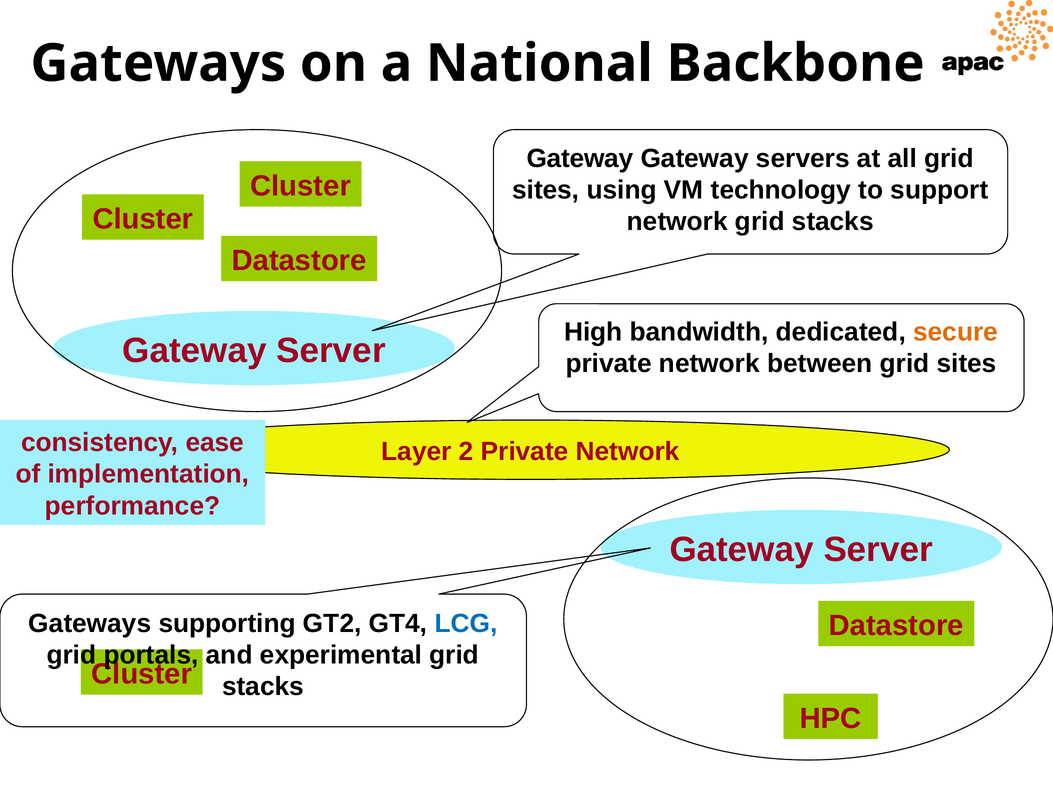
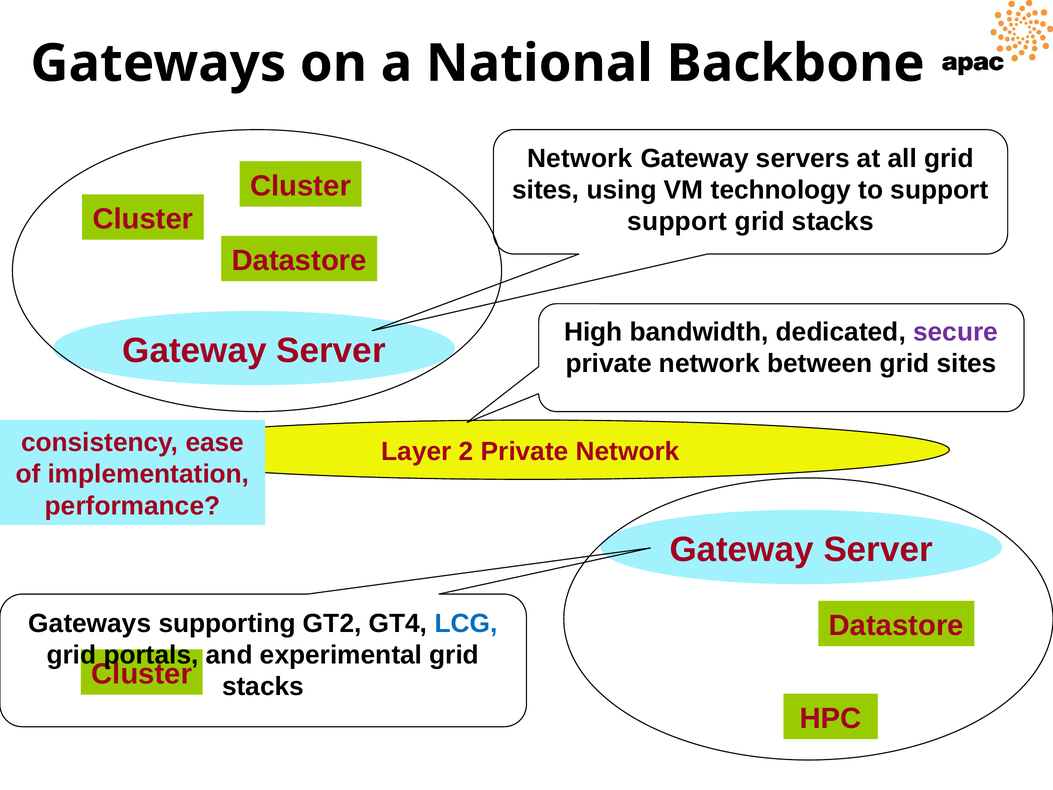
Gateway: Gateway -> Network (580, 158)
network: network -> support (677, 222)
secure colour: orange -> purple (956, 332)
